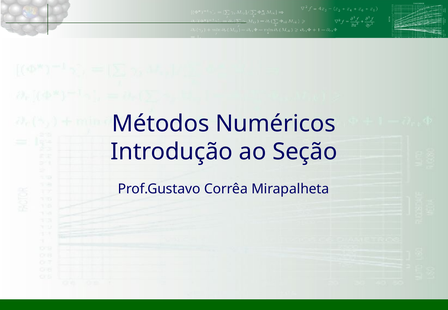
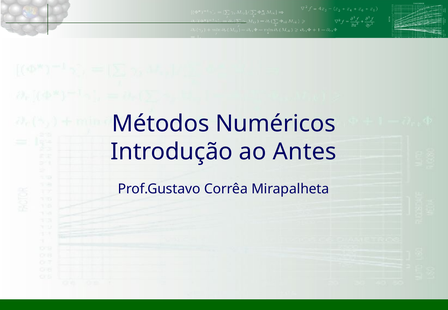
Seção: Seção -> Antes (305, 152)
